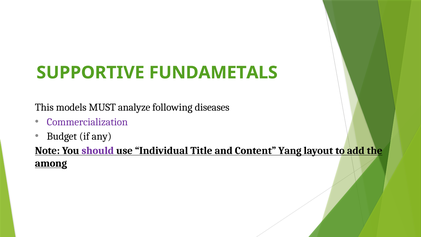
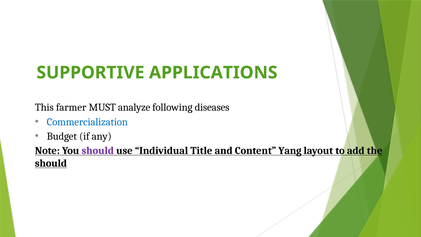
FUNDAMETALS: FUNDAMETALS -> APPLICATIONS (213, 73)
models: models -> farmer (71, 107)
Commercialization colour: purple -> blue (87, 122)
among: among -> should (51, 163)
